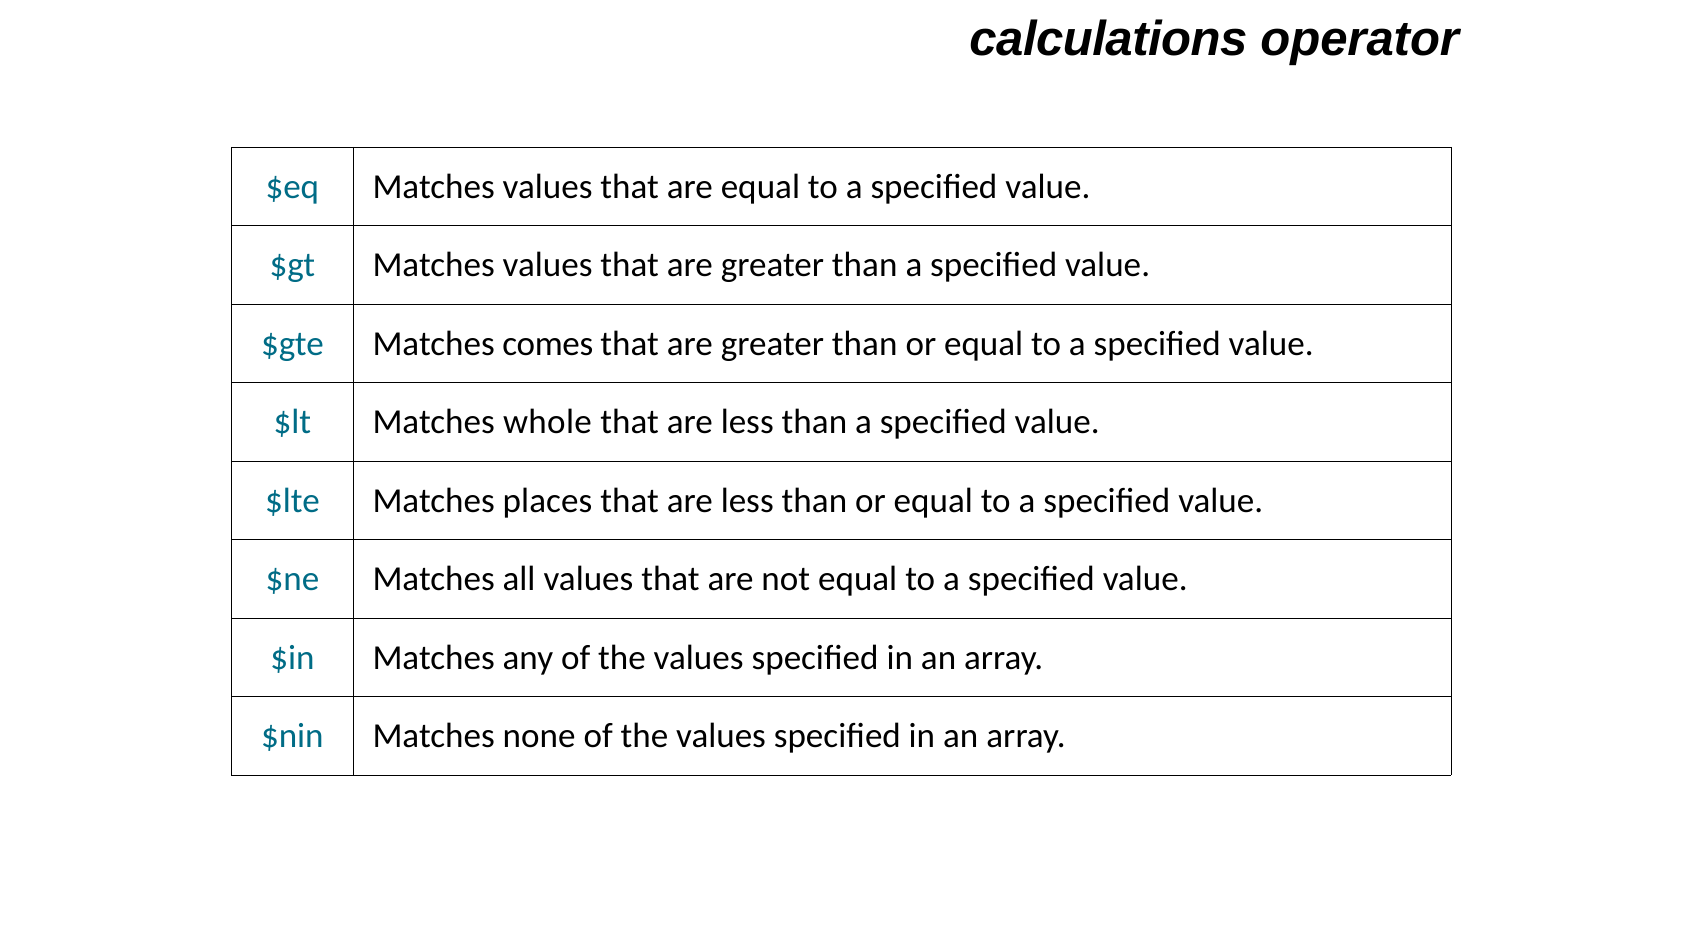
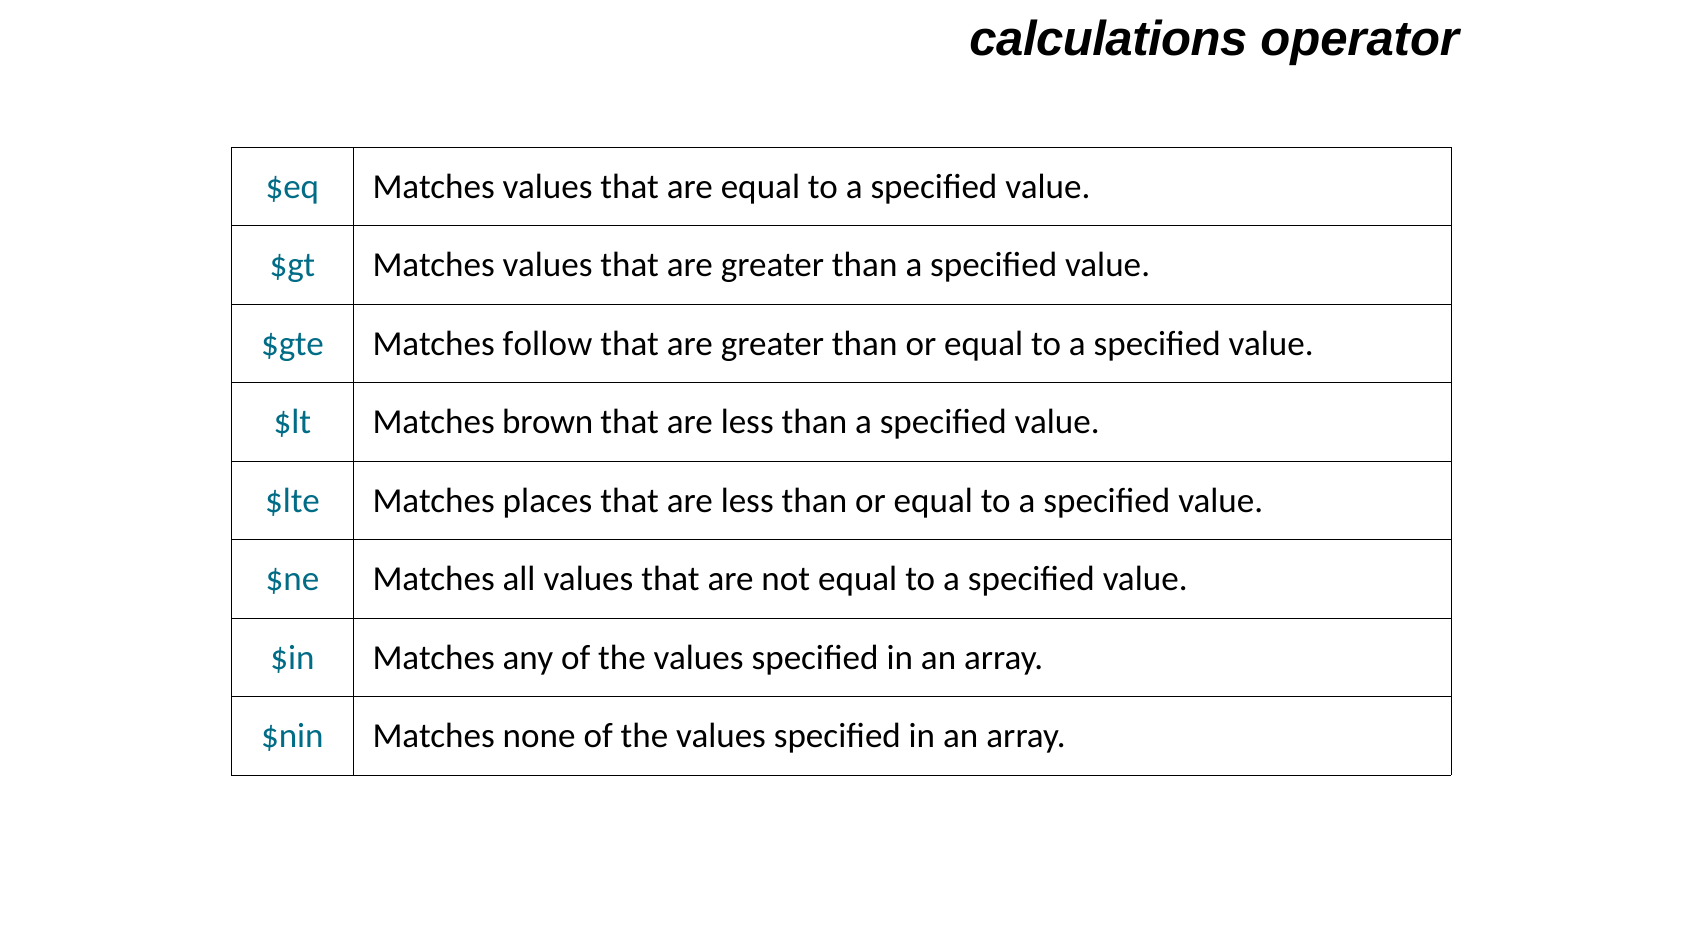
comes: comes -> follow (548, 344)
whole: whole -> brown (548, 422)
